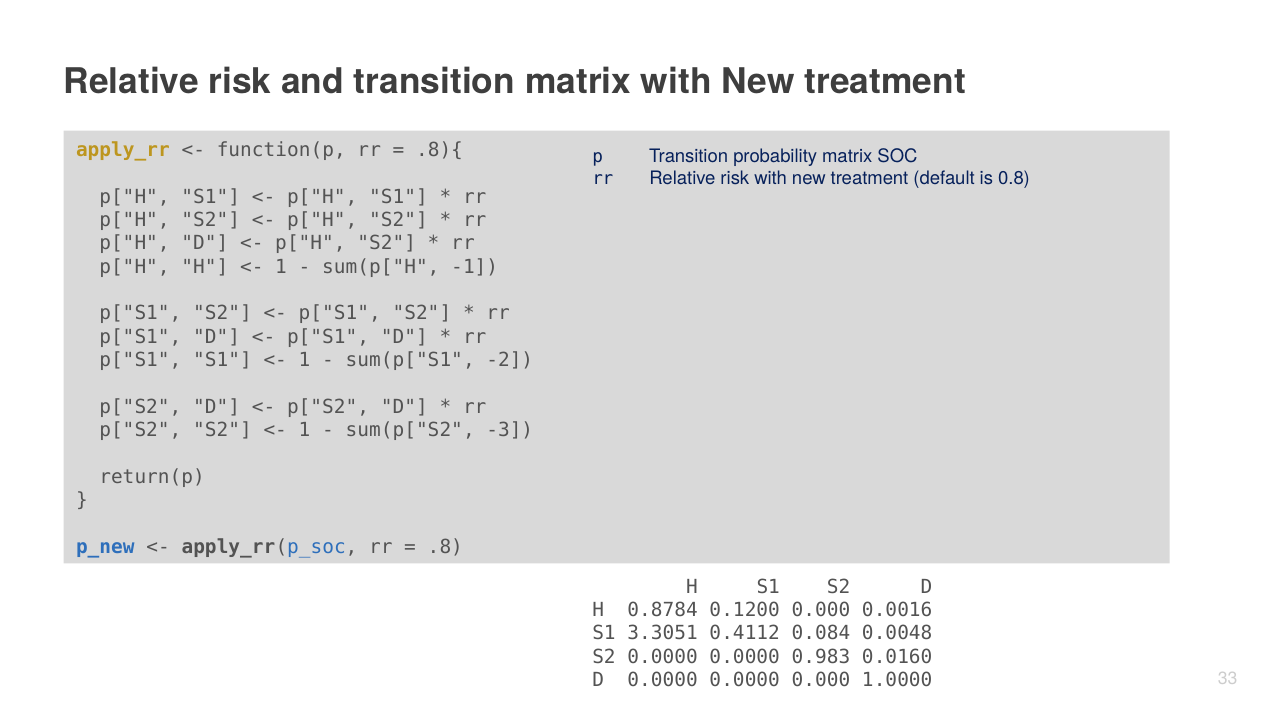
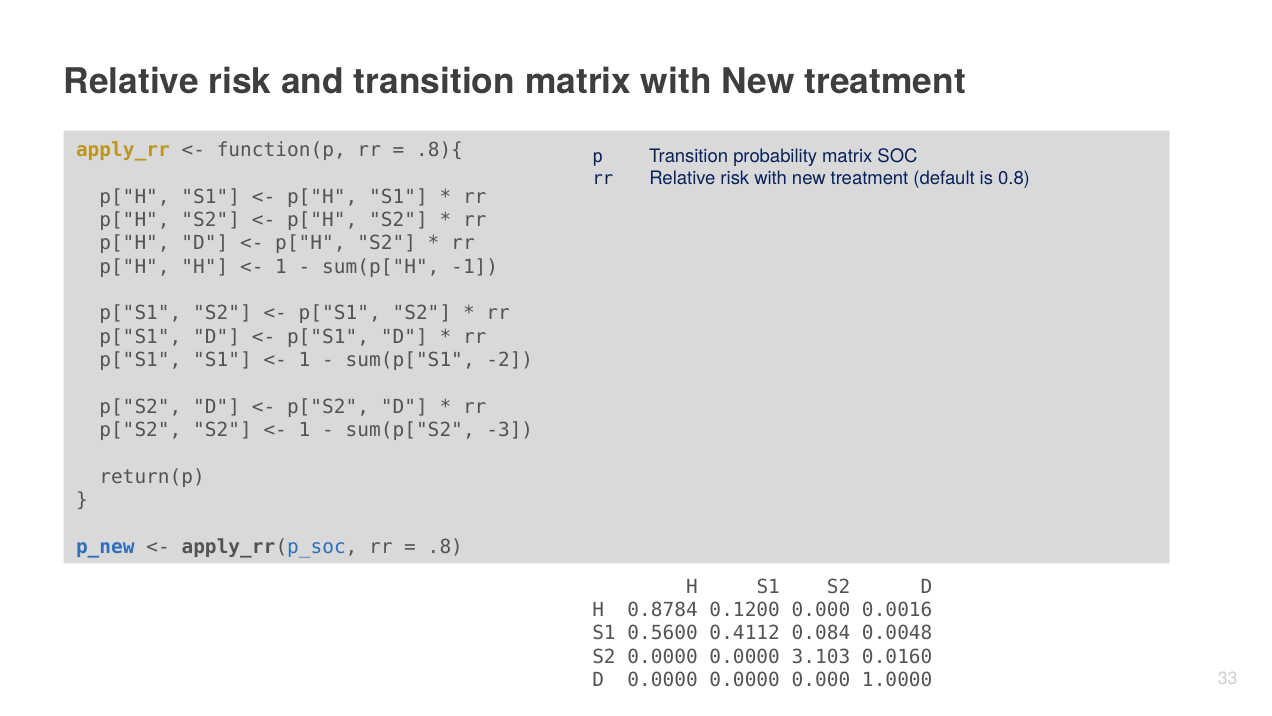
3.3051: 3.3051 -> 0.5600 (663, 633)
0.983: 0.983 -> 3.103 (821, 656)
